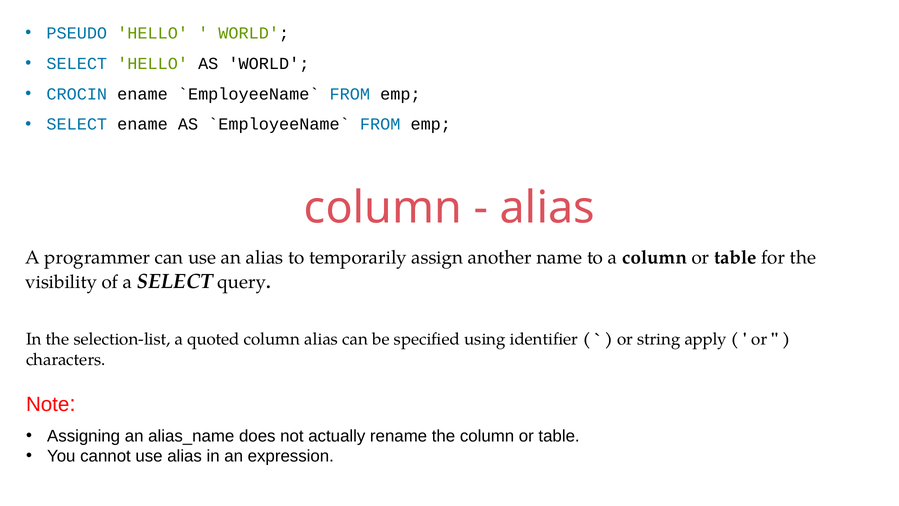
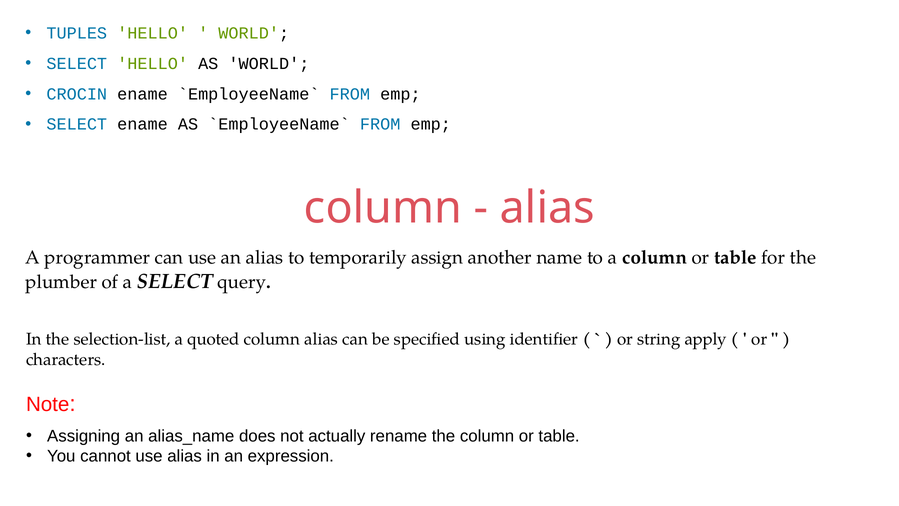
PSEUDO: PSEUDO -> TUPLES (77, 33)
visibility: visibility -> plumber (61, 282)
